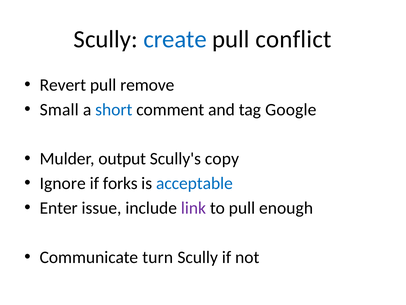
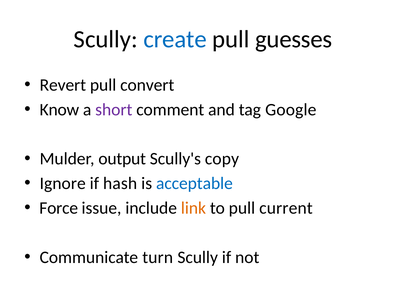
conflict: conflict -> guesses (294, 39)
remove: remove -> convert (147, 85)
Small: Small -> Know (59, 109)
short colour: blue -> purple (114, 109)
forks: forks -> hash (120, 183)
Enter: Enter -> Force (59, 208)
link colour: purple -> orange (193, 208)
enough: enough -> current (286, 208)
